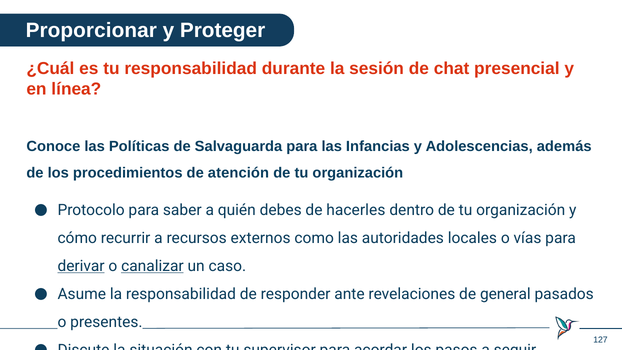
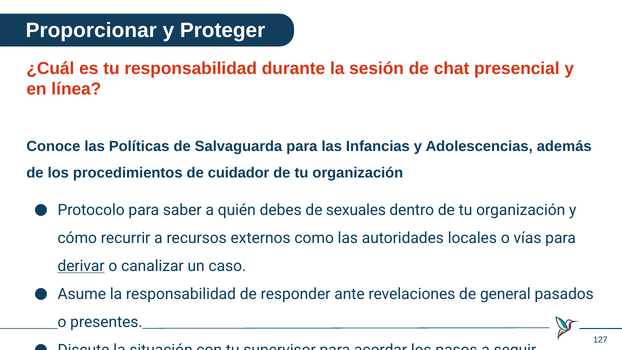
atención: atención -> cuidador (239, 173)
hacerles: hacerles -> sexuales (356, 210)
canalizar underline: present -> none (152, 266)
